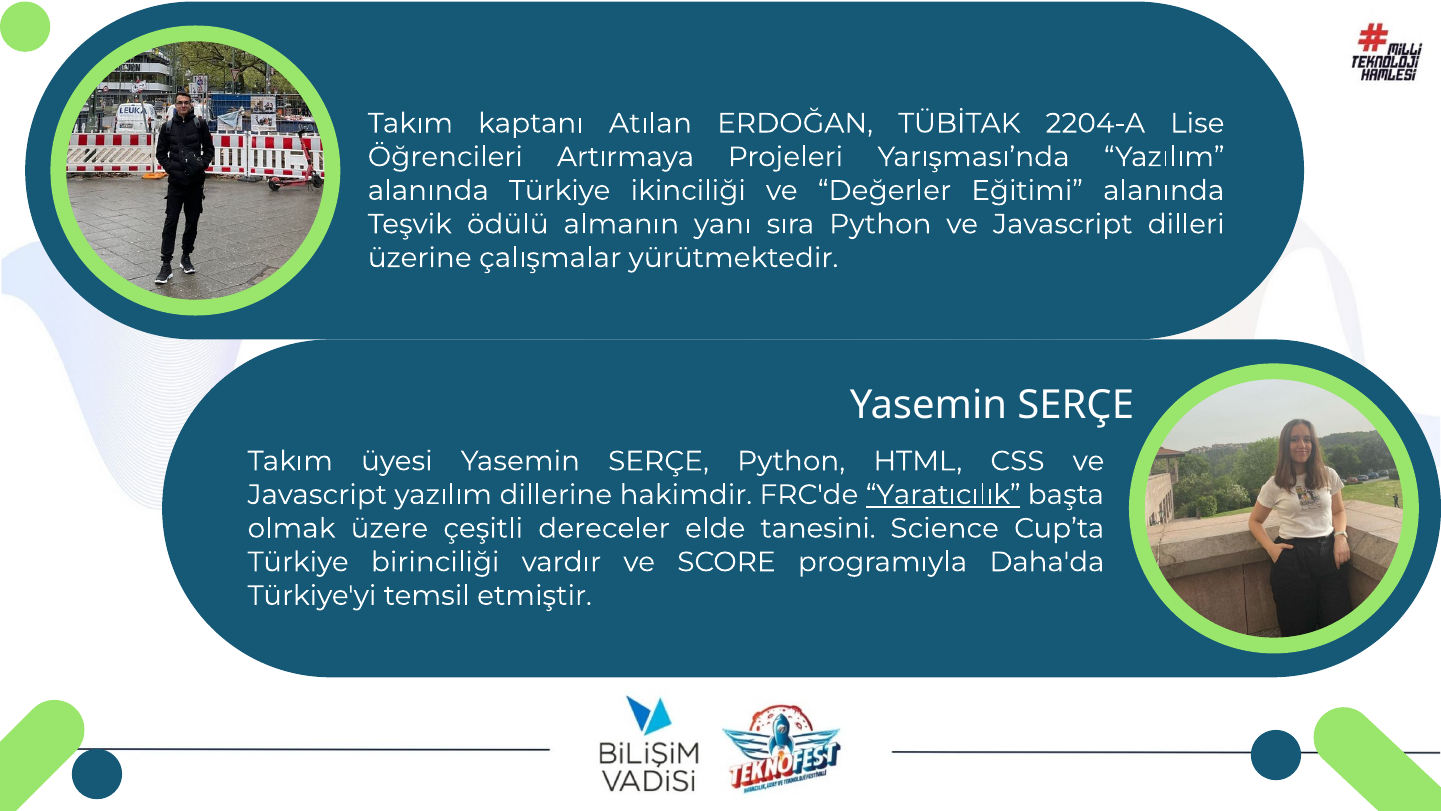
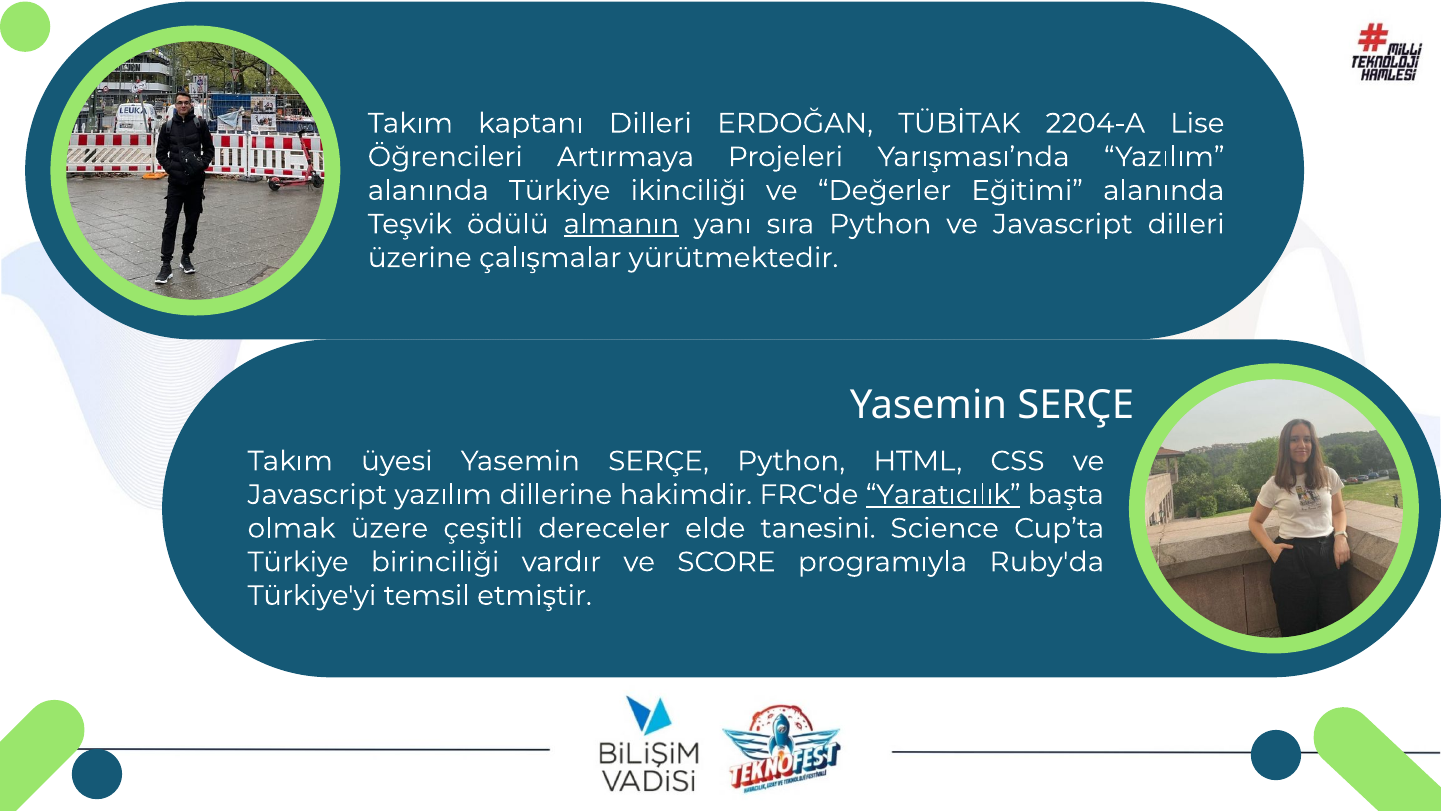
kaptanı Atılan: Atılan -> Dilleri (650, 123)
almanın underline: none -> present (621, 224)
Daha'da: Daha'da -> Ruby'da (1047, 562)
